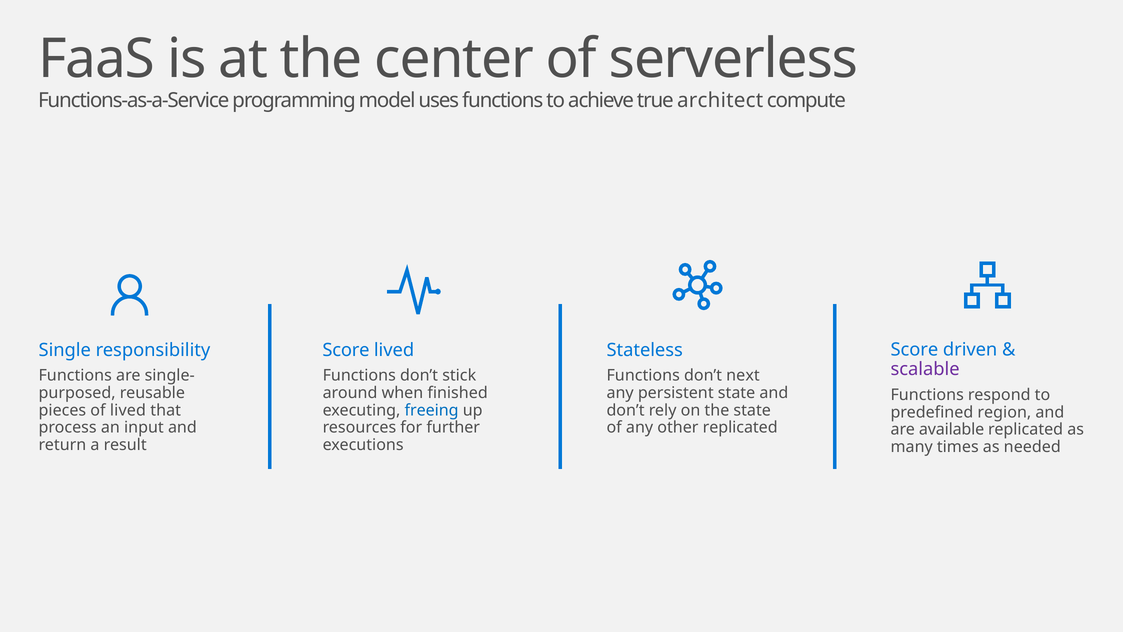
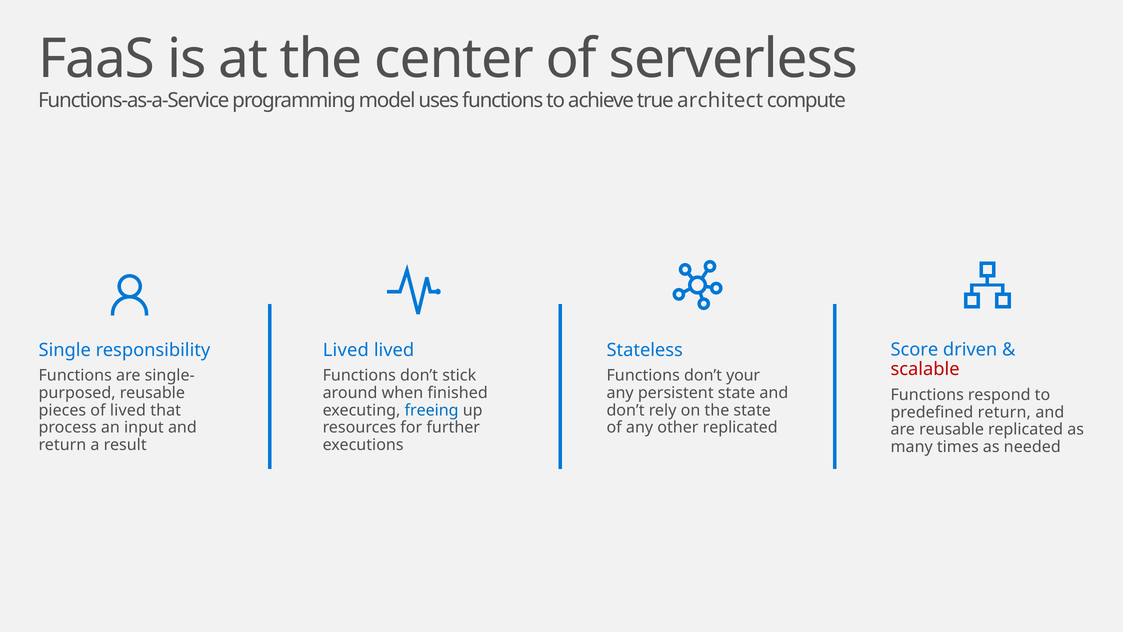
Score: Score -> Lived (346, 350)
scalable colour: purple -> red (925, 369)
next: next -> your (743, 375)
predefined region: region -> return (1004, 412)
are available: available -> reusable (952, 429)
